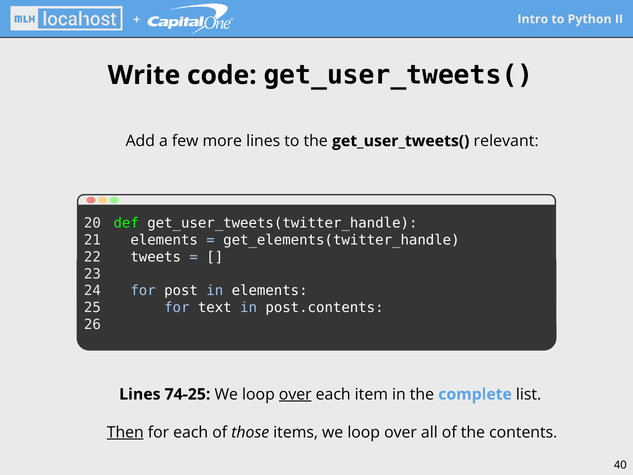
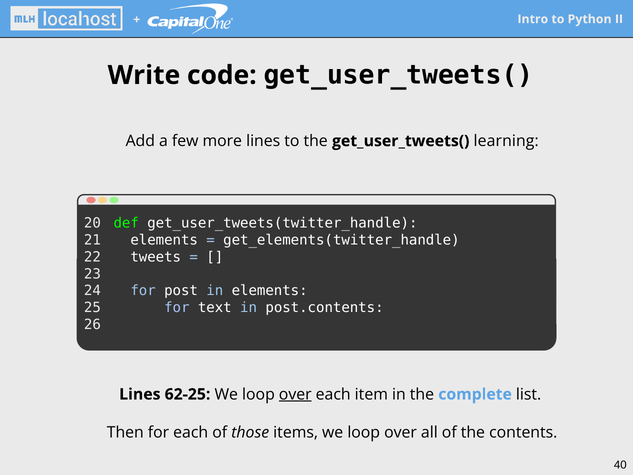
relevant: relevant -> learning (506, 141)
74-25: 74-25 -> 62-25 (188, 394)
Then underline: present -> none (125, 432)
